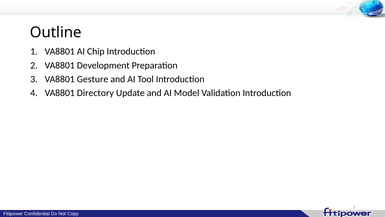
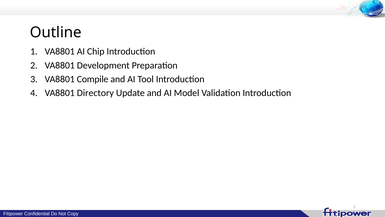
Gesture: Gesture -> Compile (93, 79)
